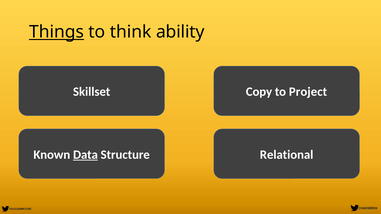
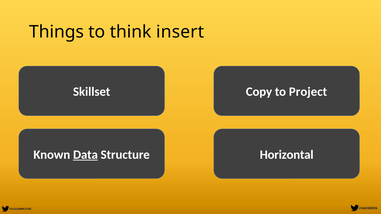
Things underline: present -> none (56, 32)
ability: ability -> insert (180, 32)
Relational: Relational -> Horizontal (287, 155)
